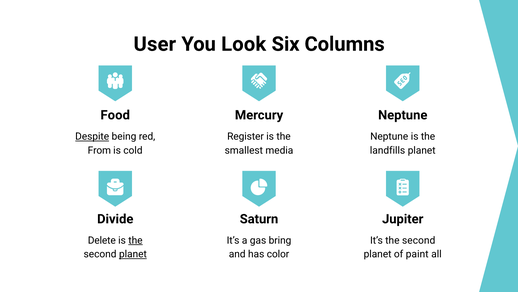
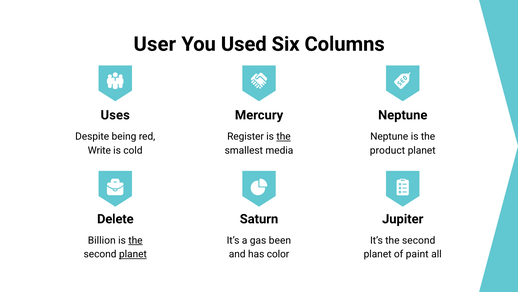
Look: Look -> Used (244, 44)
Food: Food -> Uses (115, 115)
Despite underline: present -> none (92, 136)
the underline: none -> present (284, 136)
From: From -> Write (99, 150)
landfills: landfills -> product (388, 150)
Divide: Divide -> Delete (115, 219)
Delete: Delete -> Billion (102, 240)
bring: bring -> been (280, 240)
